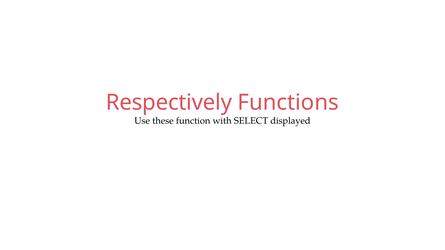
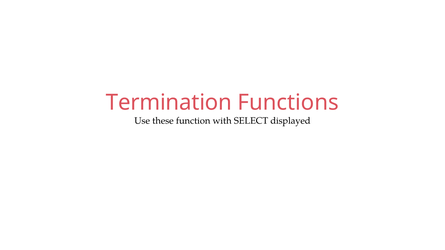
Respectively: Respectively -> Termination (169, 103)
